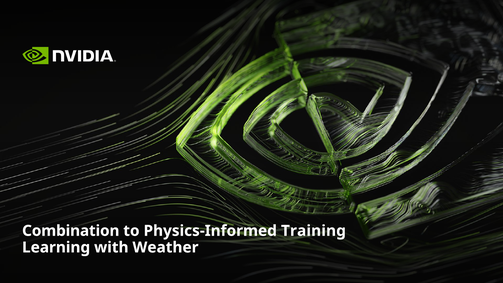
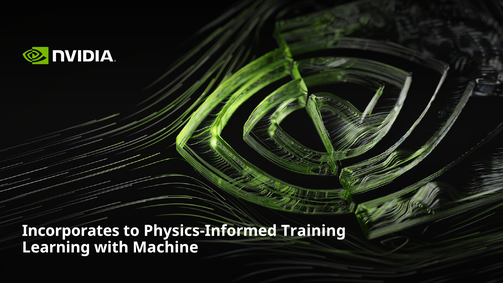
Combination: Combination -> Incorporates (71, 231)
Weather: Weather -> Machine (165, 247)
